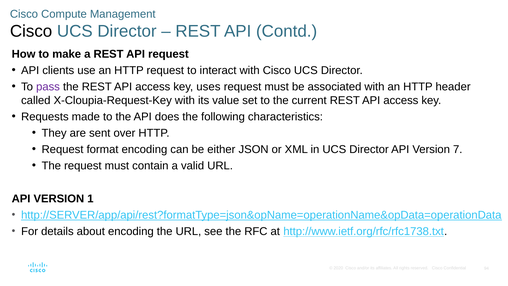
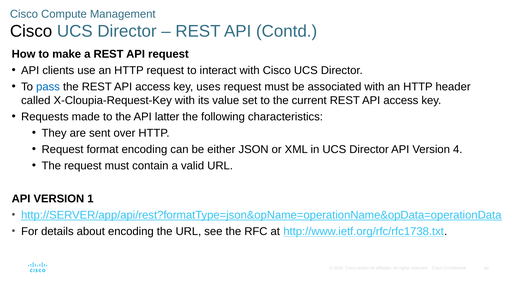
pass colour: purple -> blue (48, 87)
does: does -> latter (167, 117)
7: 7 -> 4 (458, 149)
